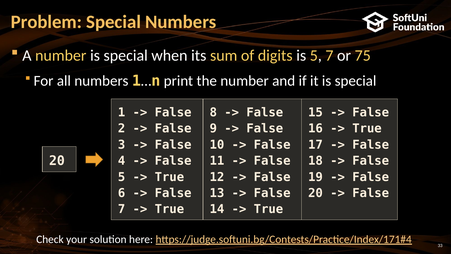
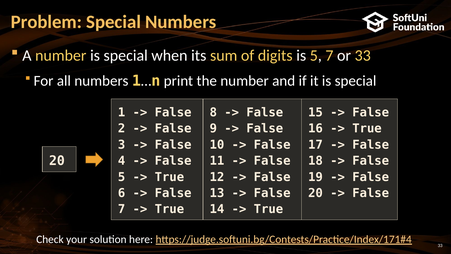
or 75: 75 -> 33 (363, 56)
